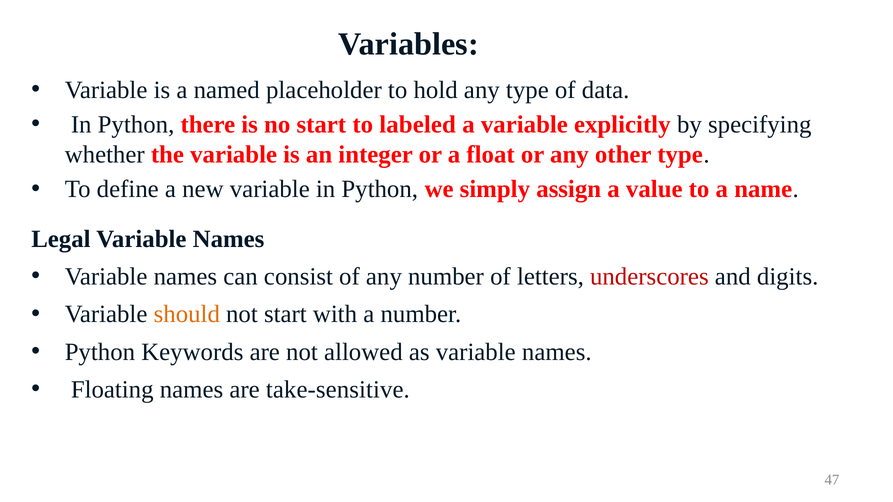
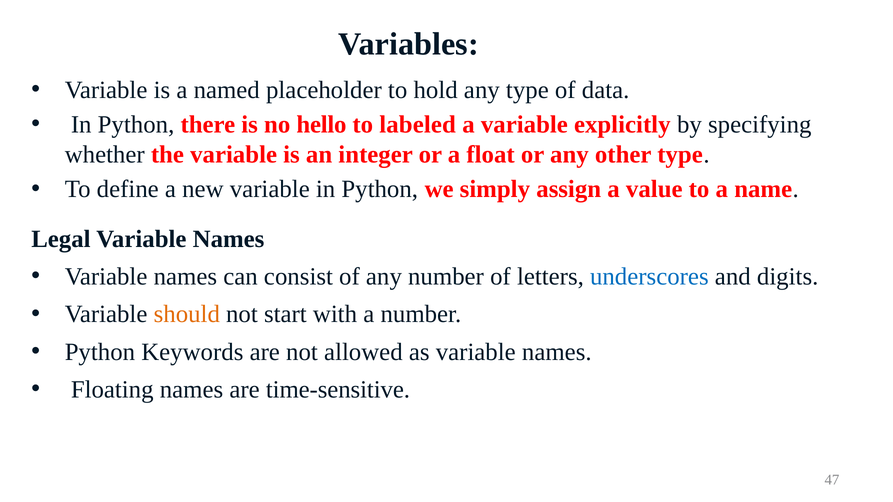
no start: start -> hello (321, 125)
underscores colour: red -> blue (649, 277)
take-sensitive: take-sensitive -> time-sensitive (338, 390)
